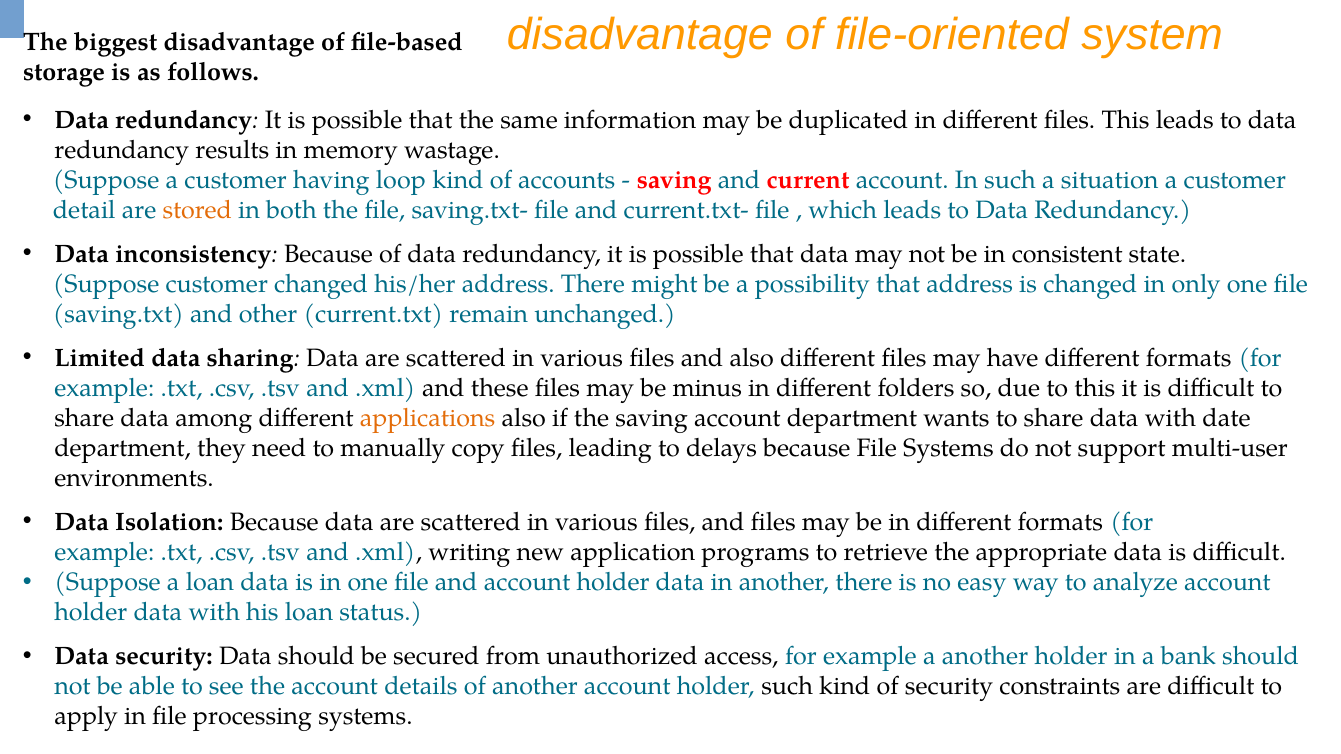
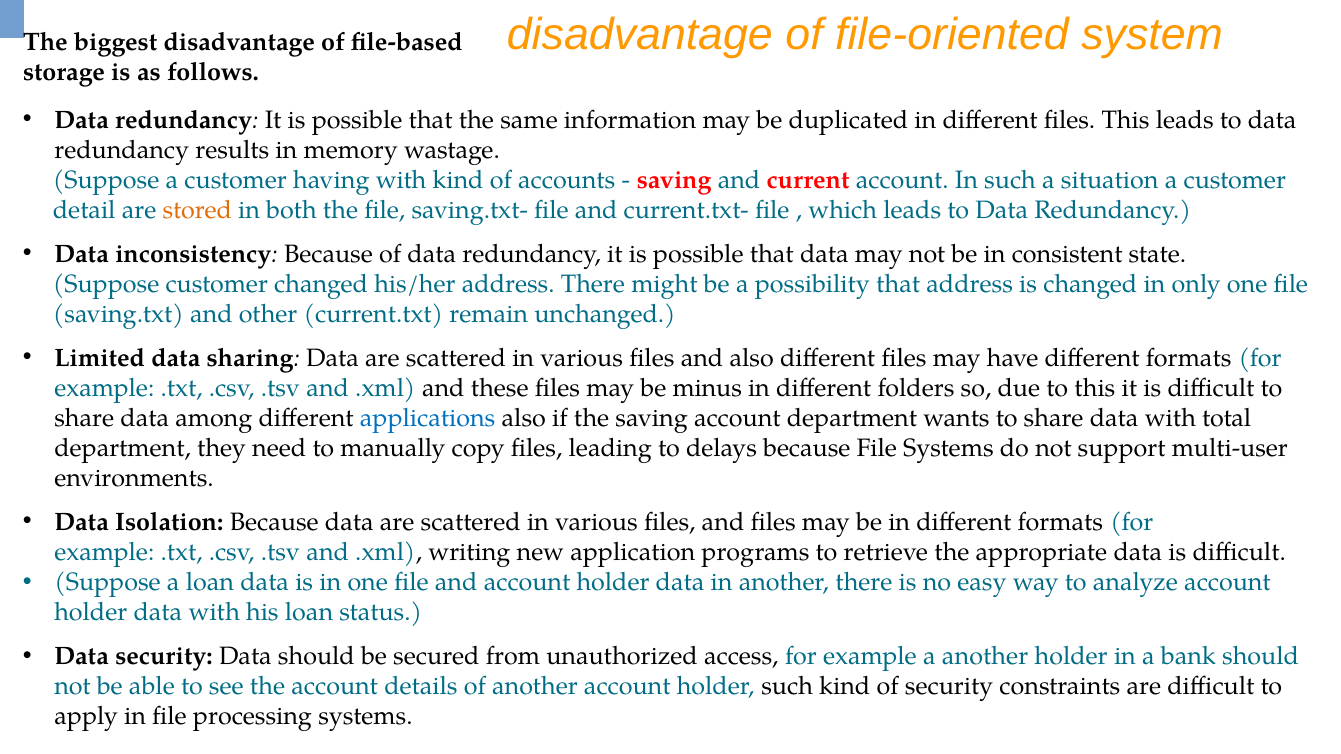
having loop: loop -> with (401, 180)
applications colour: orange -> blue (428, 418)
date: date -> total (1227, 418)
